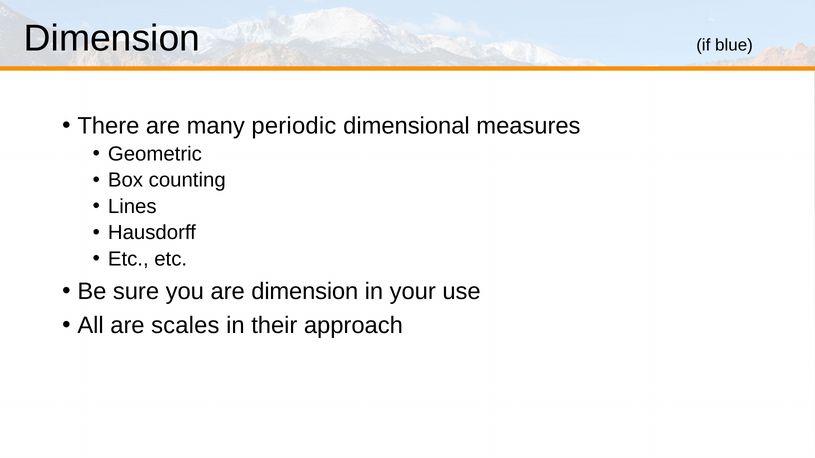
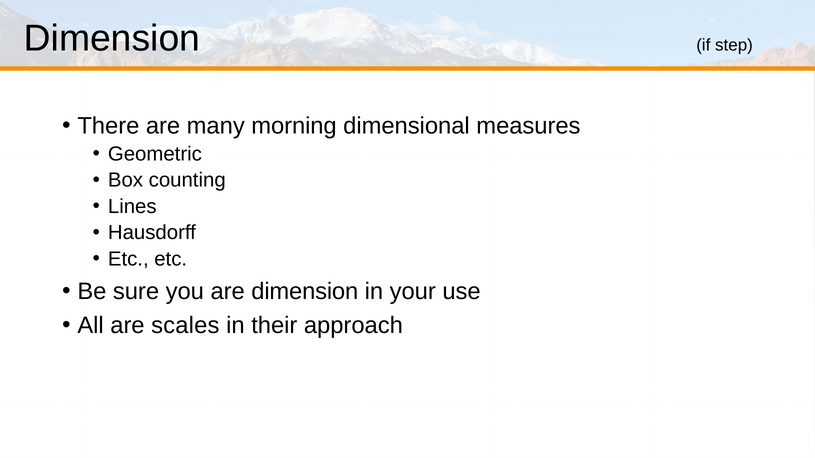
blue: blue -> step (734, 45)
periodic: periodic -> morning (294, 126)
